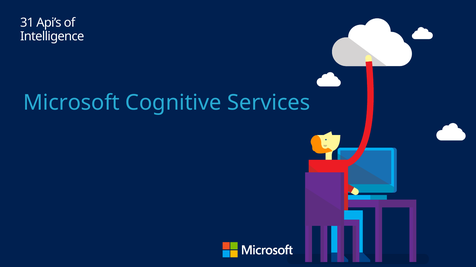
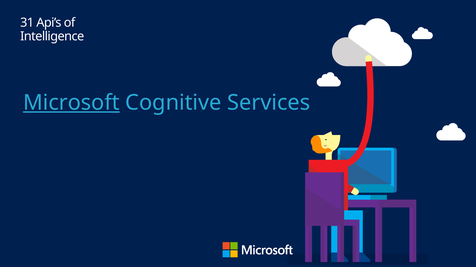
Microsoft underline: none -> present (71, 103)
